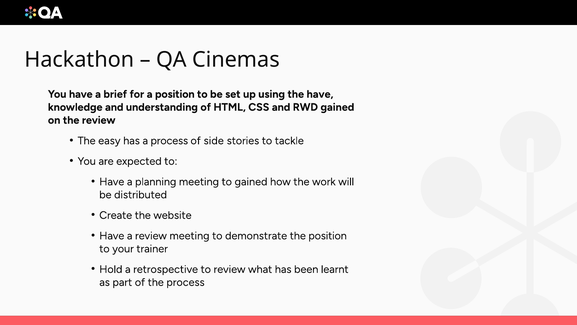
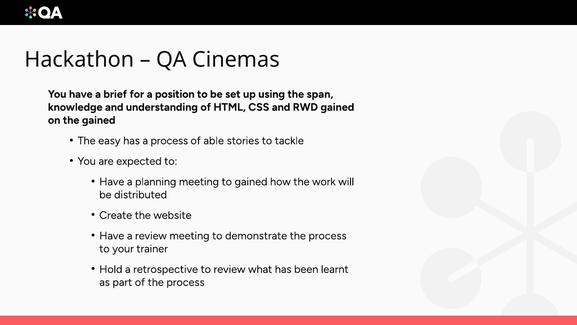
the have: have -> span (320, 94)
the review: review -> gained (99, 120)
side: side -> able (214, 140)
demonstrate the position: position -> process (328, 235)
